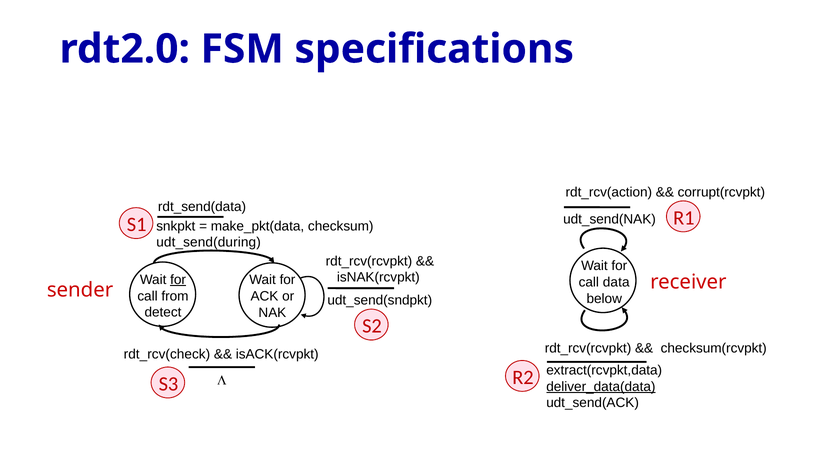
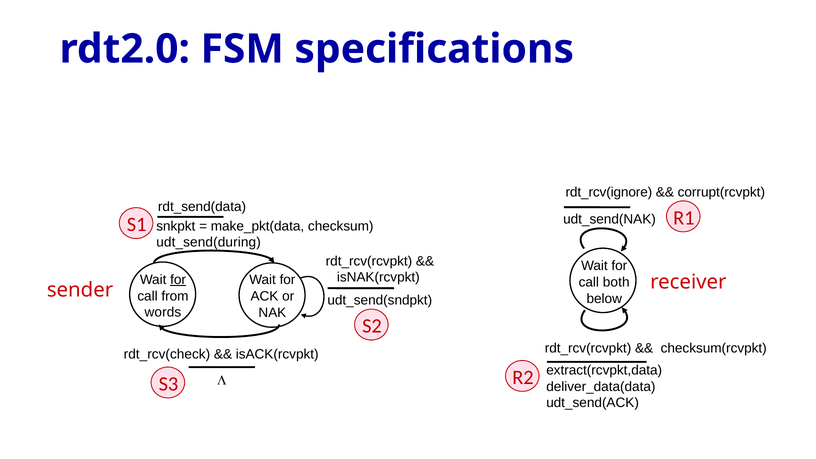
rdt_rcv(action: rdt_rcv(action -> rdt_rcv(ignore (609, 192)
data: data -> both (616, 282)
detect: detect -> words (163, 312)
deliver_data(data underline: present -> none (601, 387)
